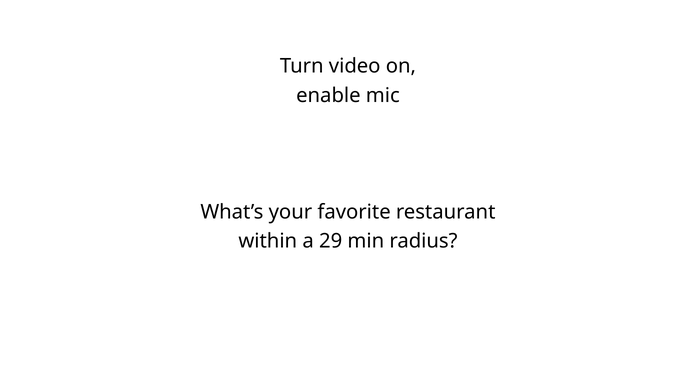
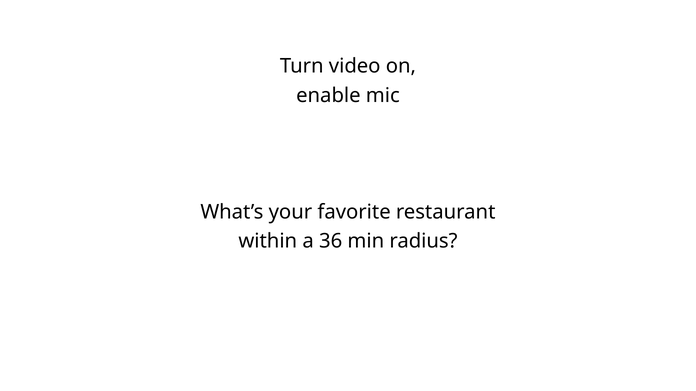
29: 29 -> 36 (331, 241)
